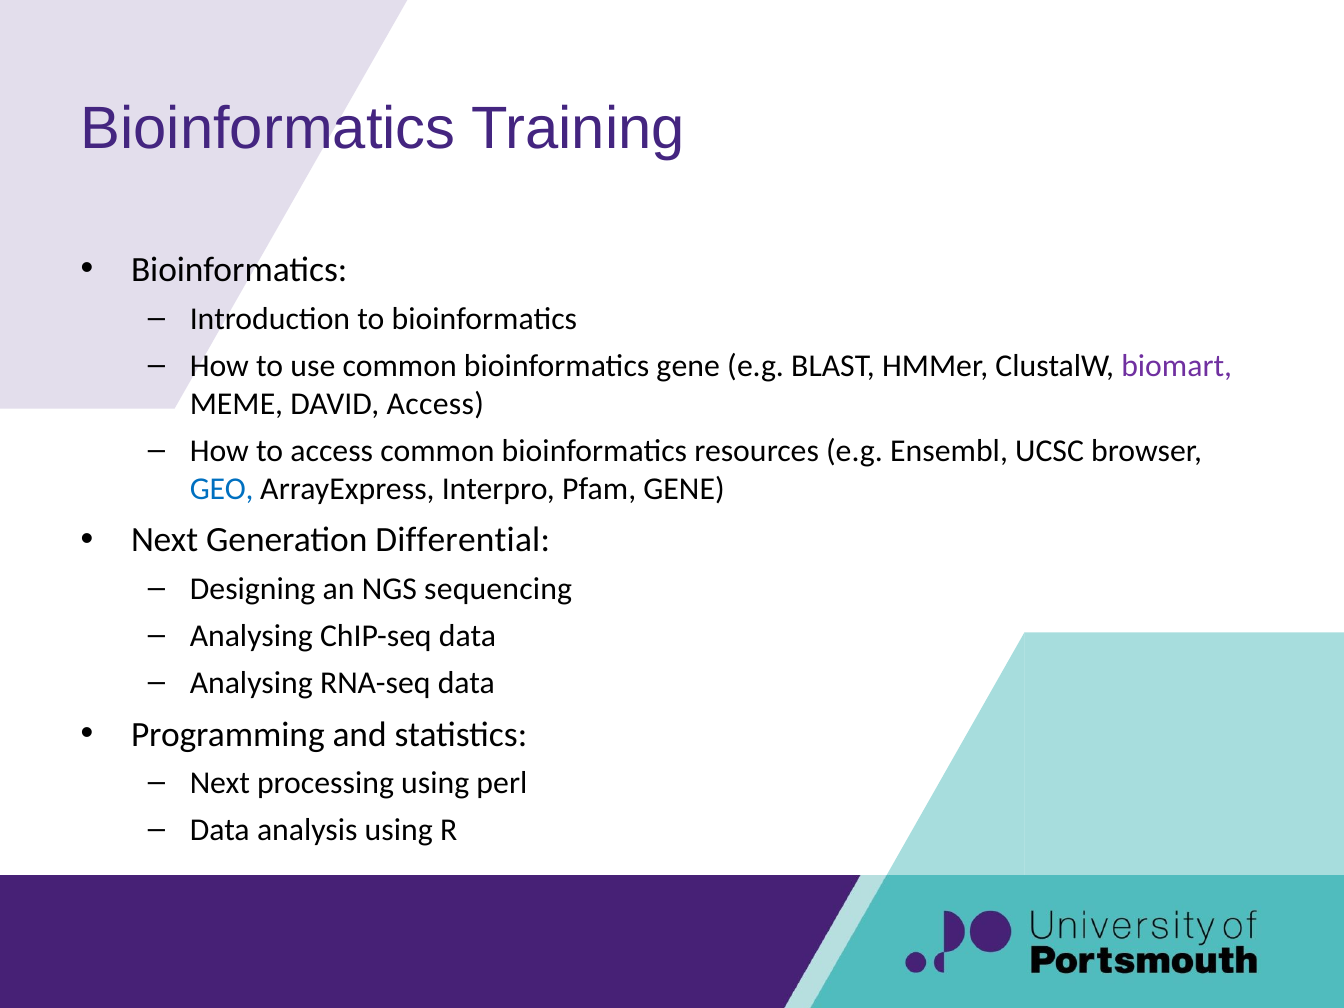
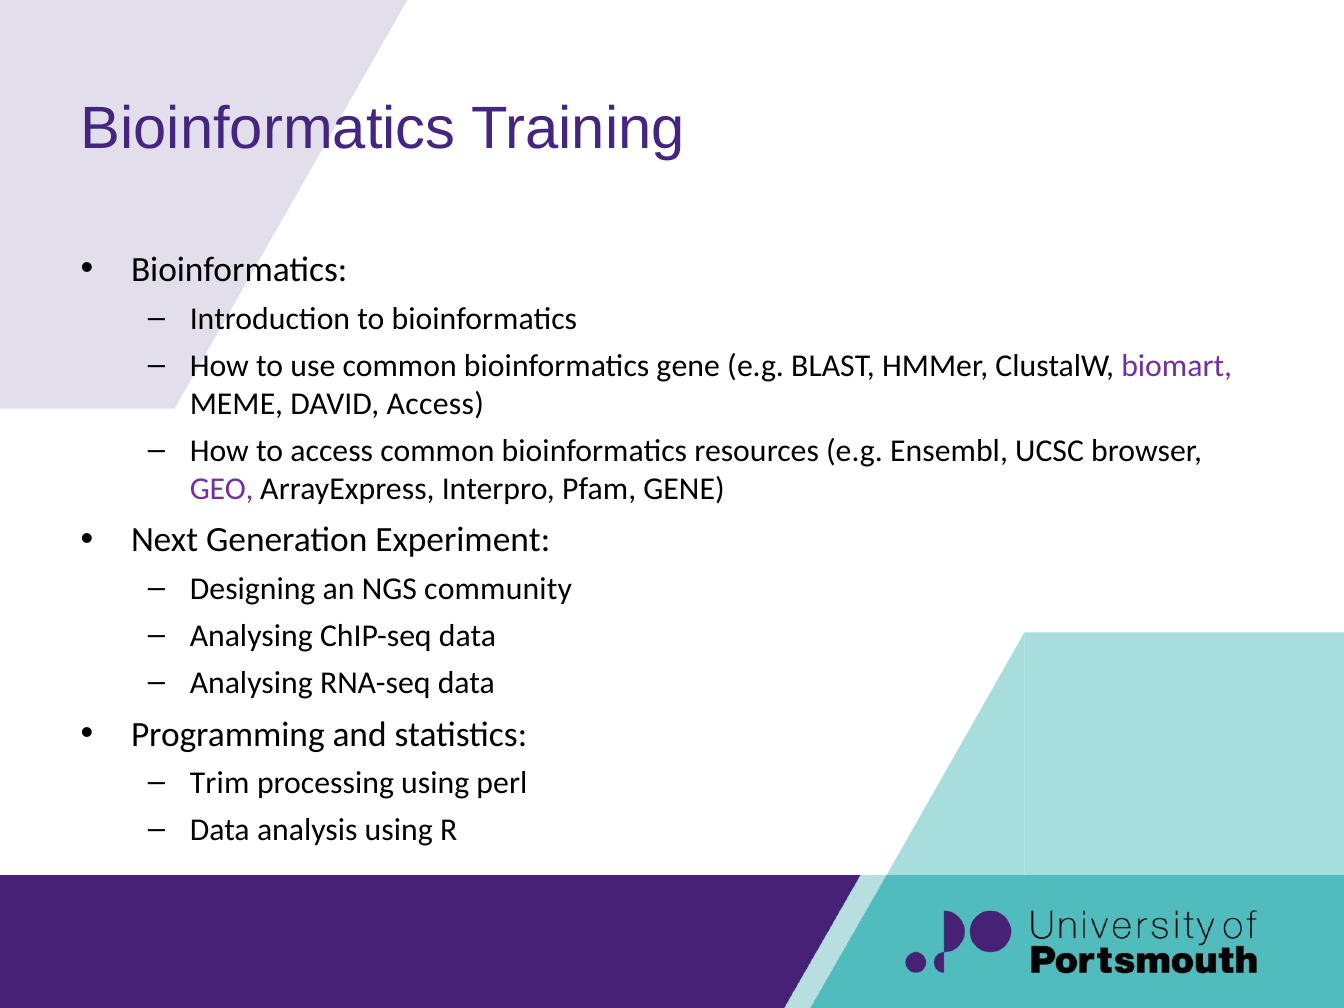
GEO colour: blue -> purple (222, 489)
Differential: Differential -> Experiment (463, 540)
sequencing: sequencing -> community (498, 589)
Next: Next -> Trim (220, 783)
